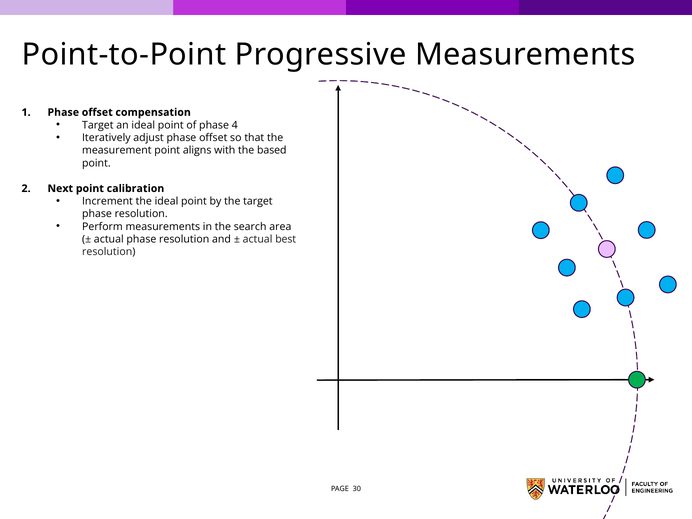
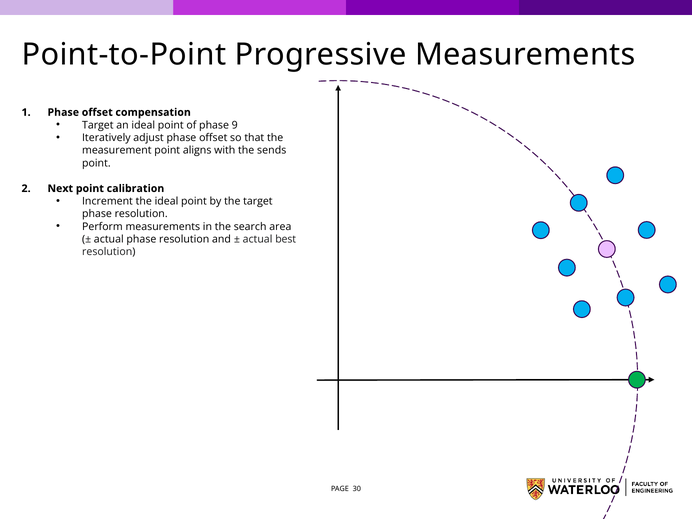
4: 4 -> 9 (235, 125)
based: based -> sends (272, 150)
